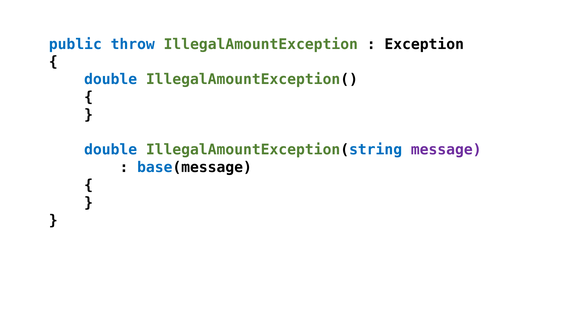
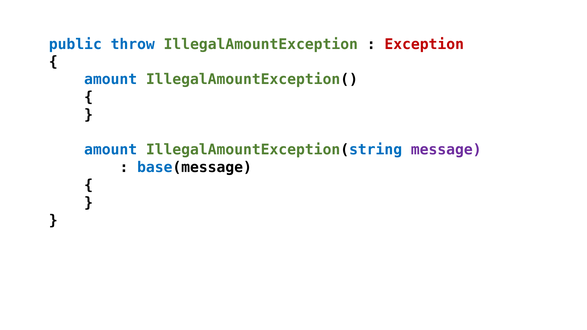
Exception colour: black -> red (424, 44)
double: double -> amount (111, 79)
double: double -> amount (111, 150)
